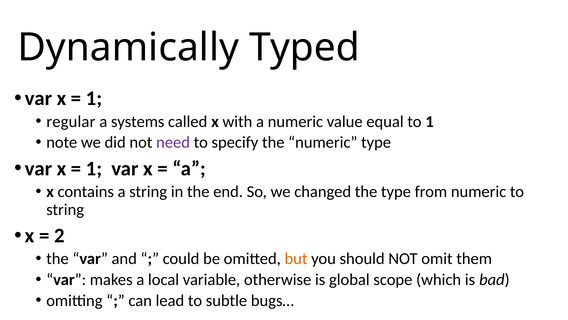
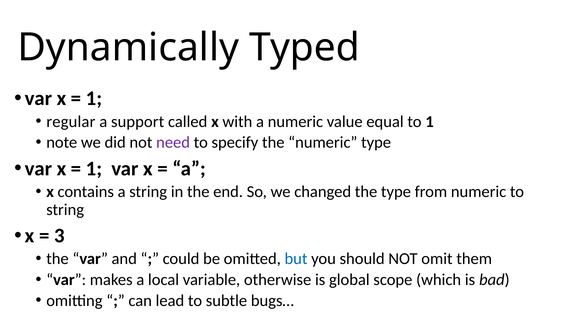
systems: systems -> support (138, 121)
2: 2 -> 3 (59, 235)
but colour: orange -> blue (296, 258)
